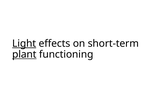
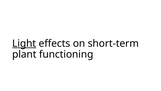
plant underline: present -> none (24, 54)
